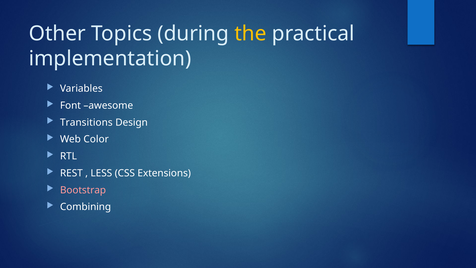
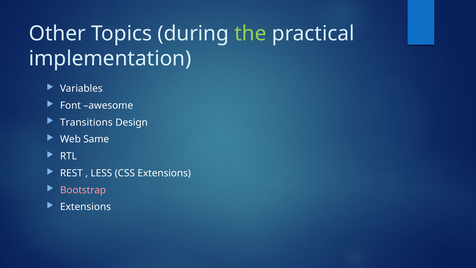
the colour: yellow -> light green (250, 33)
Color: Color -> Same (96, 139)
Combining: Combining -> Extensions (85, 207)
